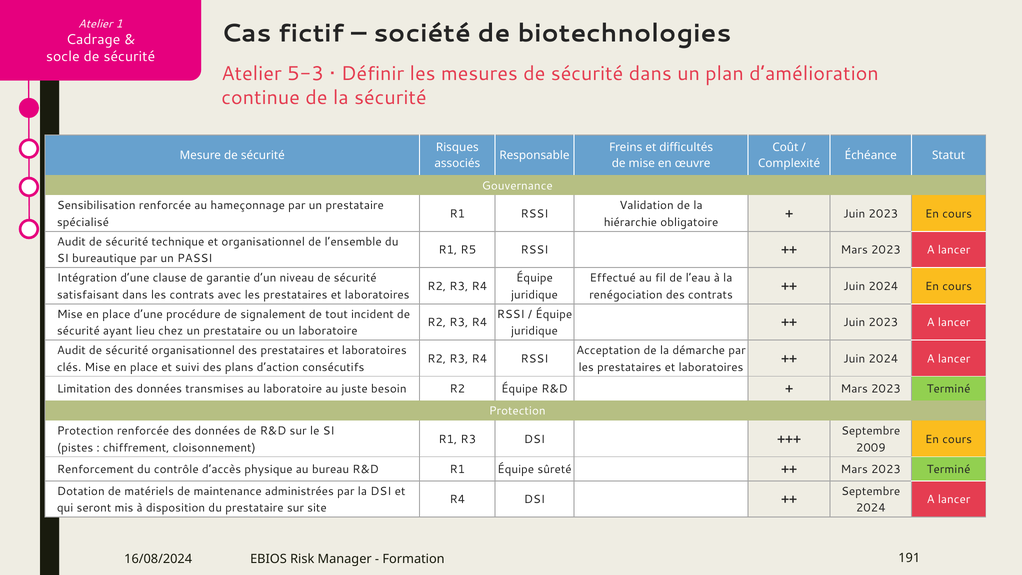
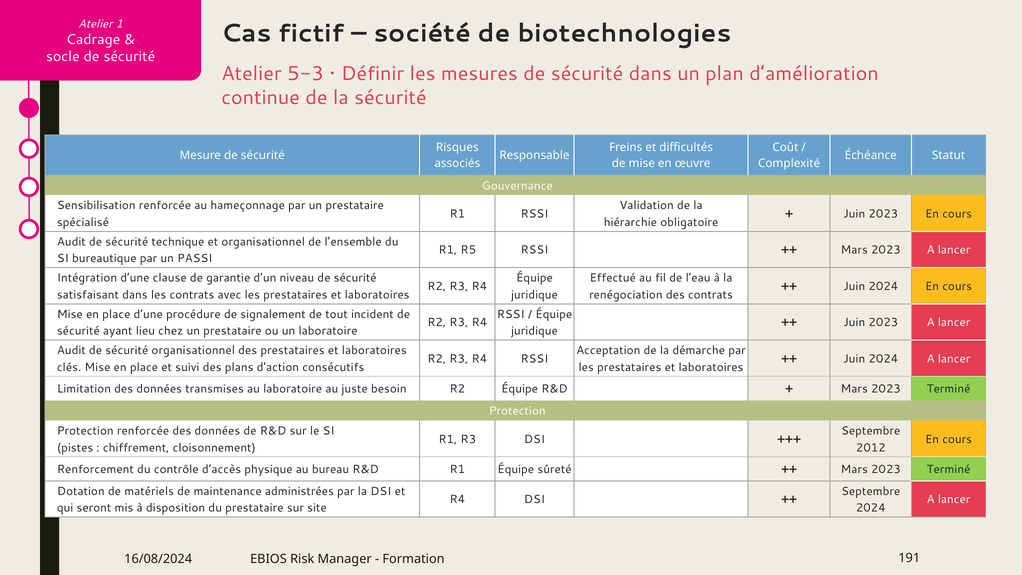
2009: 2009 -> 2012 (871, 448)
